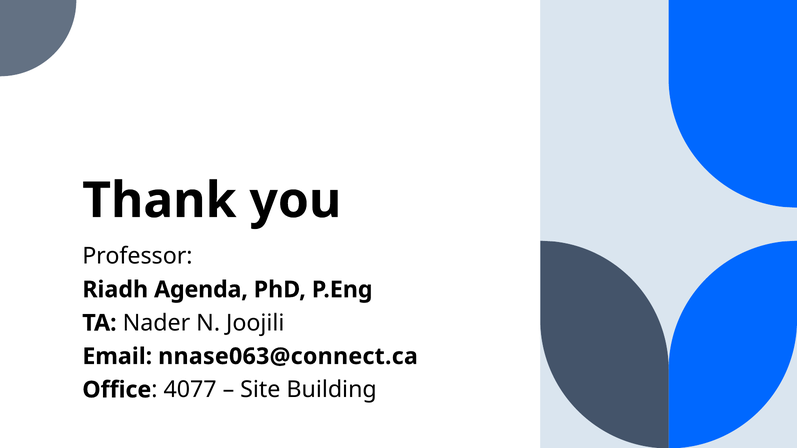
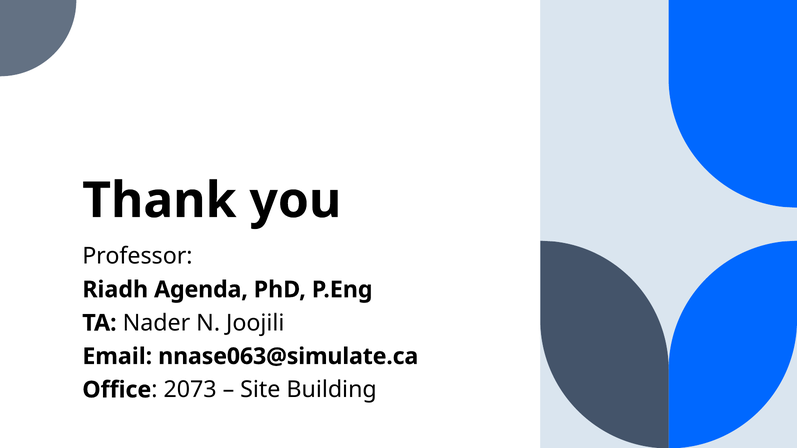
nnase063@connect.ca: nnase063@connect.ca -> nnase063@simulate.ca (288, 357)
4077: 4077 -> 2073 (190, 390)
